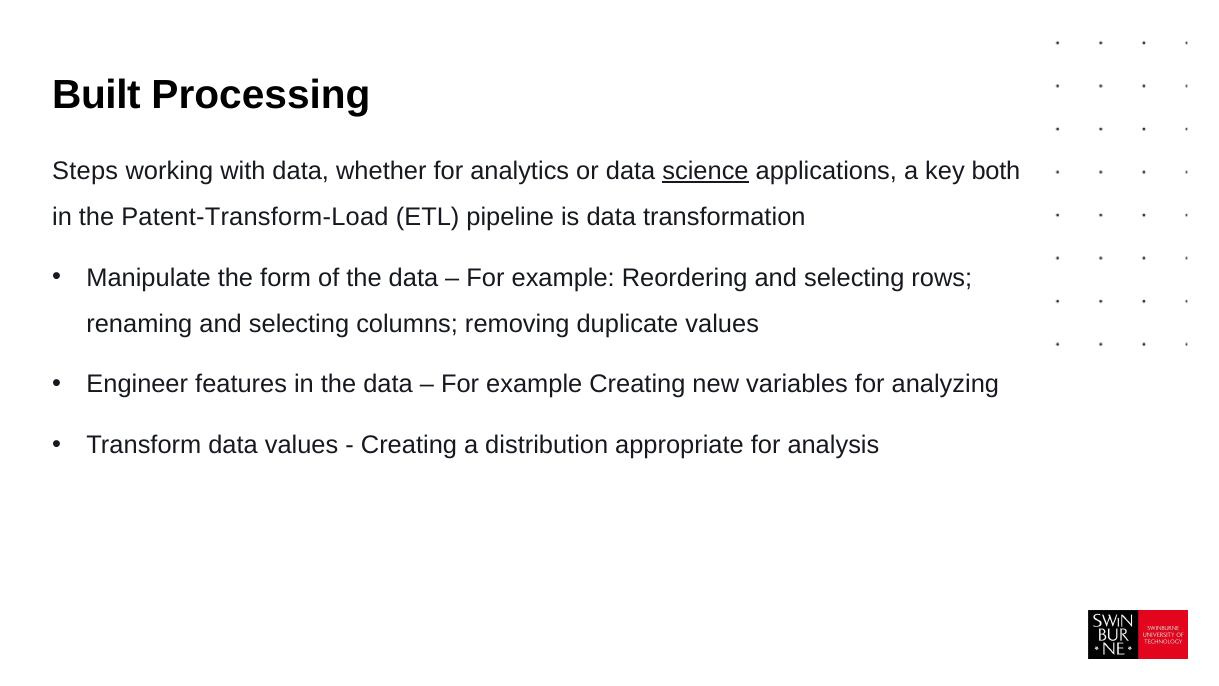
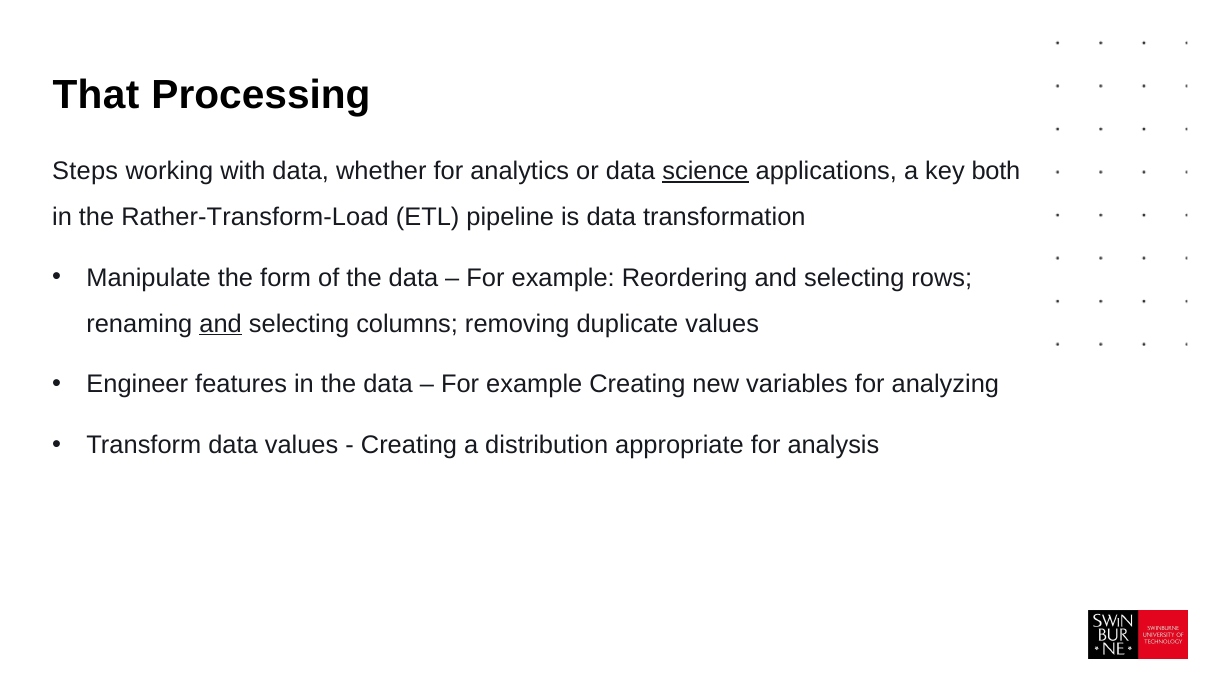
Built: Built -> That (96, 95)
Patent-Transform-Load: Patent-Transform-Load -> Rather-Transform-Load (255, 217)
and underline: none -> present (221, 323)
